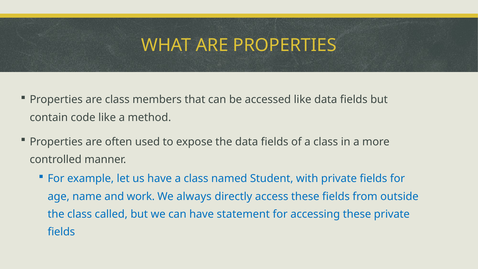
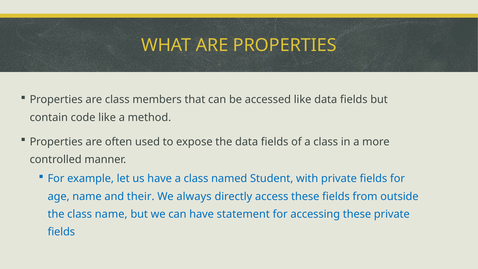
work: work -> their (141, 196)
class called: called -> name (111, 214)
